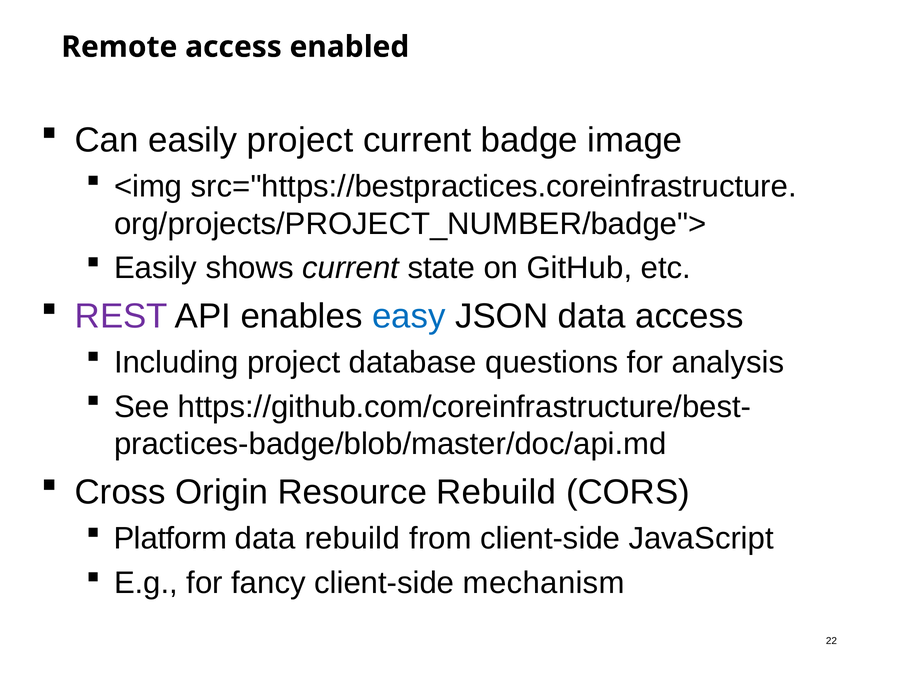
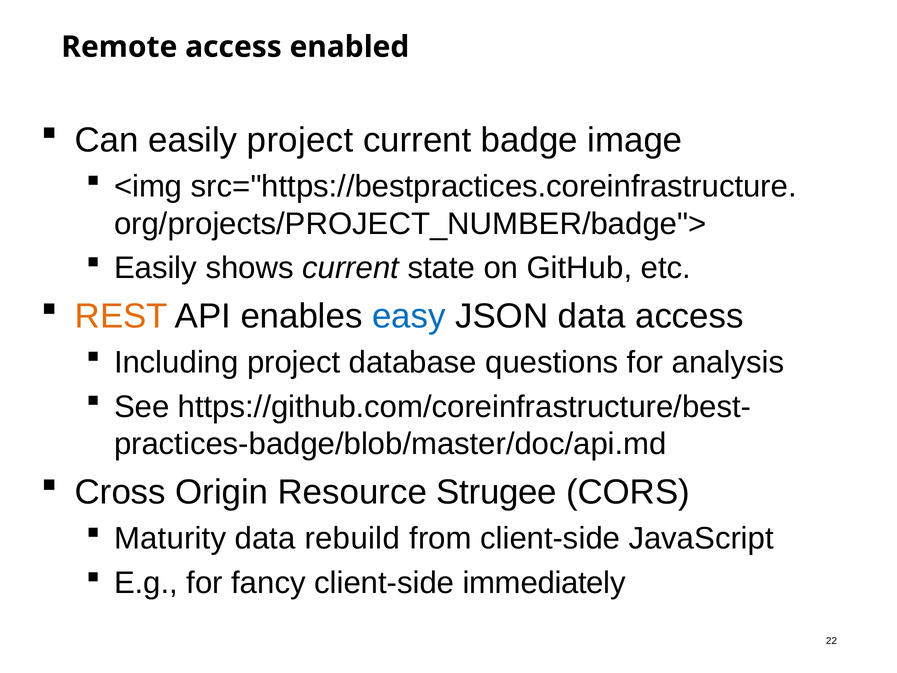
REST colour: purple -> orange (121, 316)
Resource Rebuild: Rebuild -> Strugee (497, 492)
Platform: Platform -> Maturity (170, 538)
mechanism: mechanism -> immediately (544, 583)
